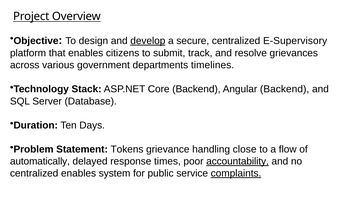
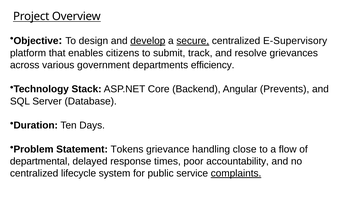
secure underline: none -> present (193, 41)
timelines: timelines -> efficiency (213, 65)
Angular Backend: Backend -> Prevents (285, 89)
automatically: automatically -> departmental (40, 161)
accountability underline: present -> none (238, 161)
centralized enables: enables -> lifecycle (79, 173)
